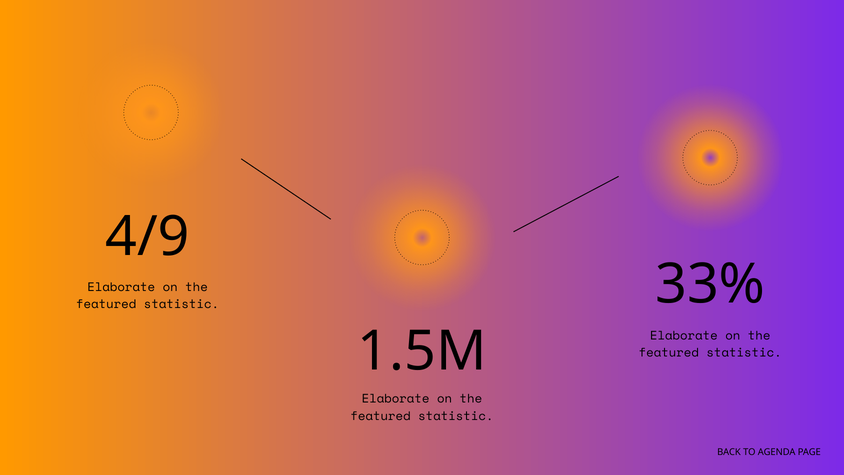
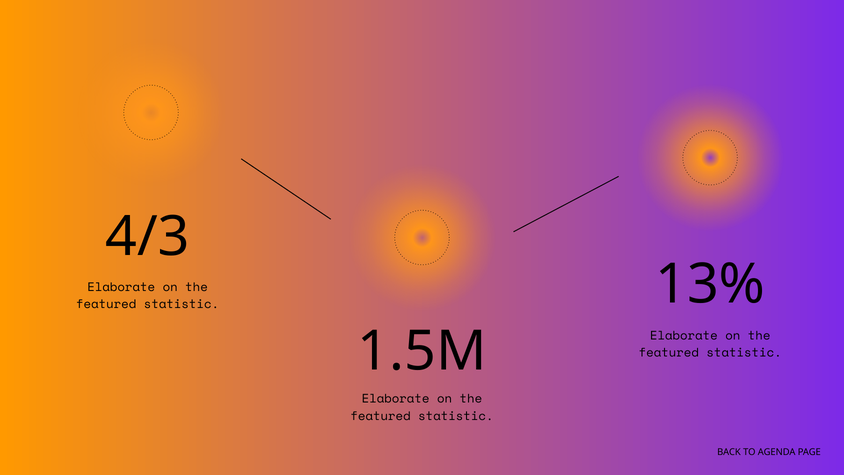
4/9: 4/9 -> 4/3 (148, 237)
33%: 33% -> 13% (710, 284)
